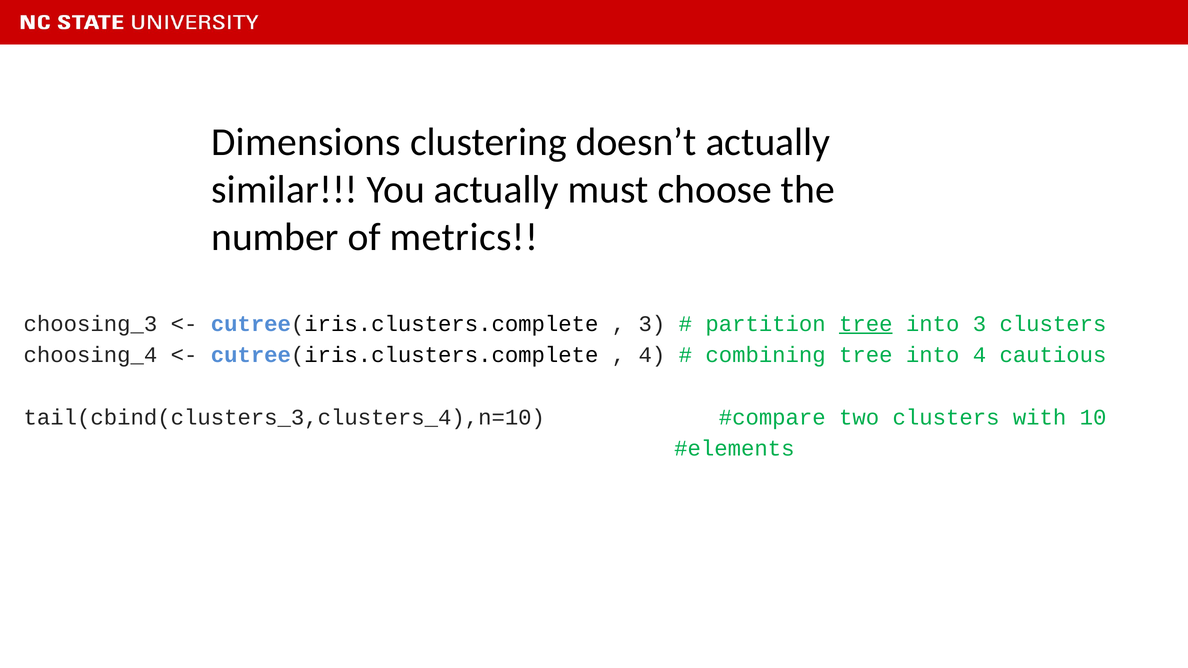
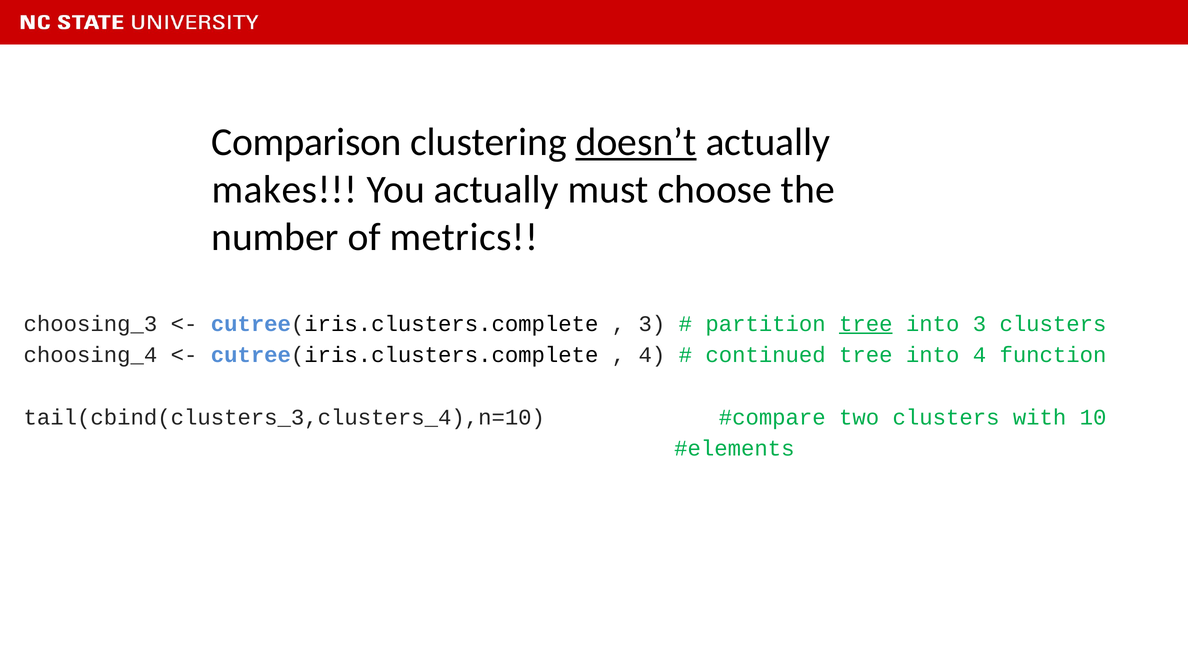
Dimensions: Dimensions -> Comparison (306, 142)
doesn’t underline: none -> present (636, 142)
similar: similar -> makes (284, 190)
combining: combining -> continued (766, 355)
cautious: cautious -> function (1053, 355)
